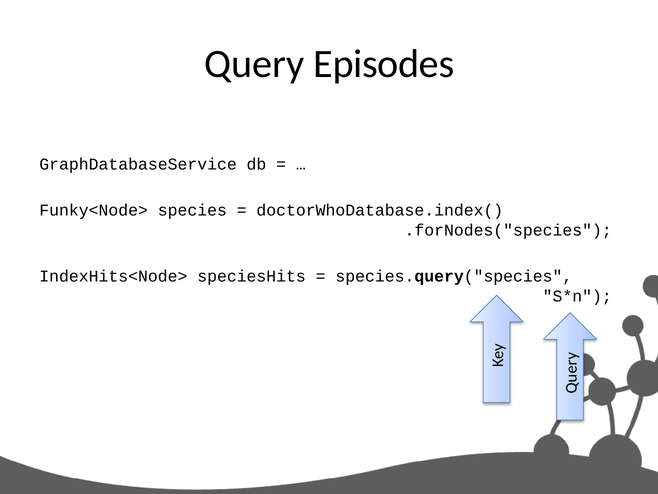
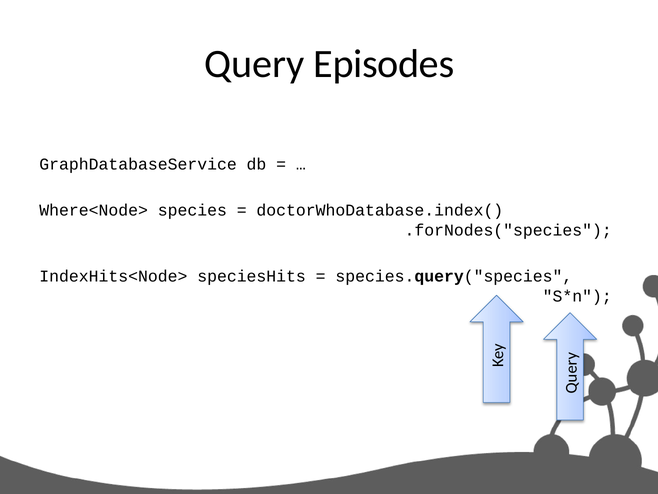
Funky<Node>: Funky<Node> -> Where<Node> (94, 210)
